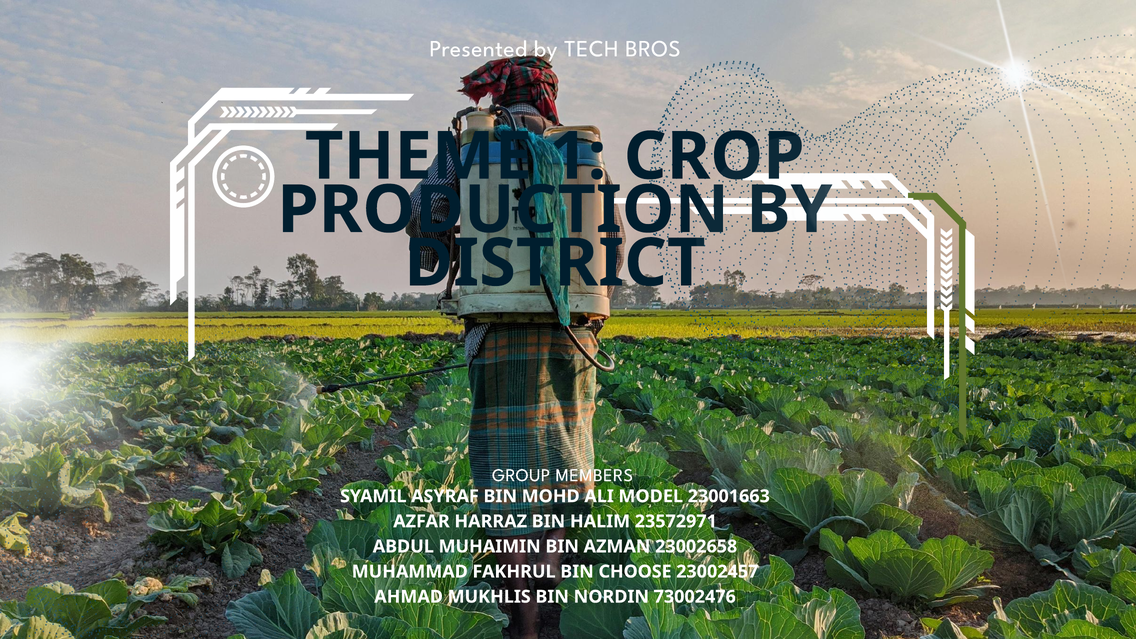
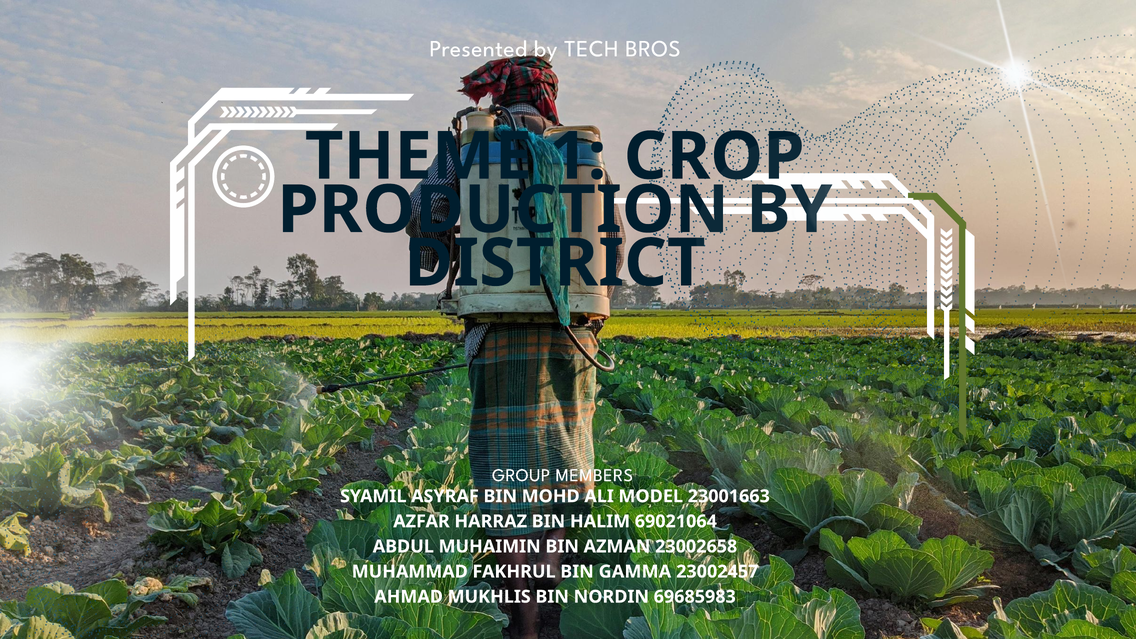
23572971: 23572971 -> 69021064 (676, 521)
CHOOSE: CHOOSE -> GAMMA (635, 572)
73002476: 73002476 -> 69685983 (695, 597)
